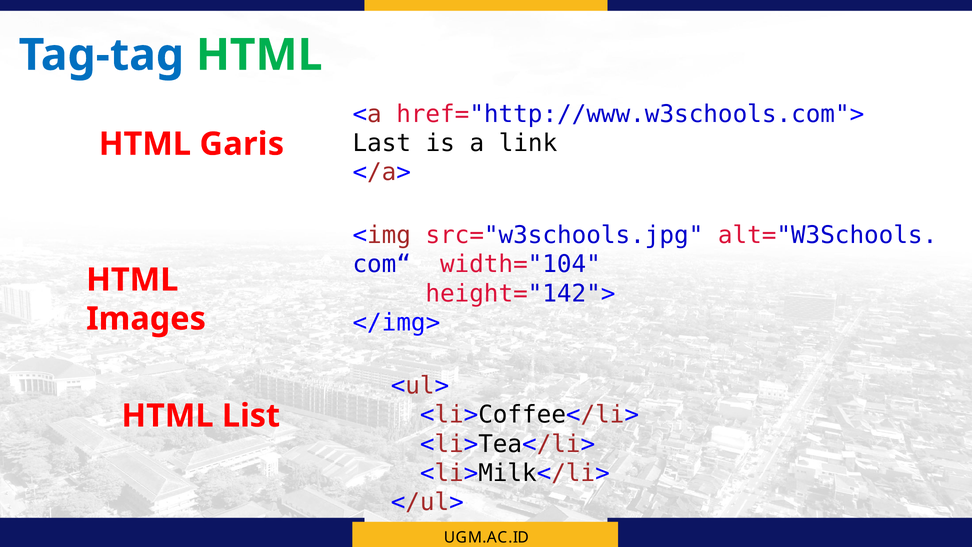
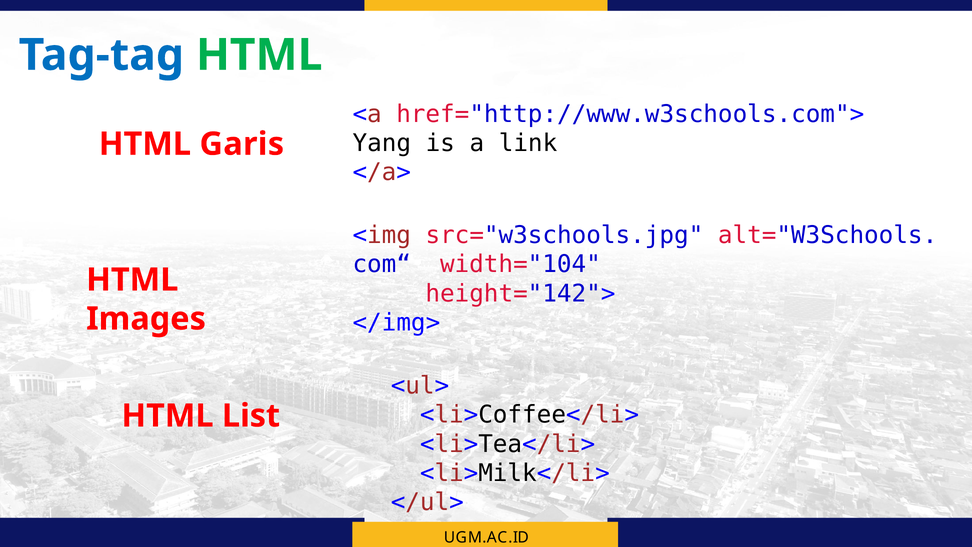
Last: Last -> Yang (382, 143)
